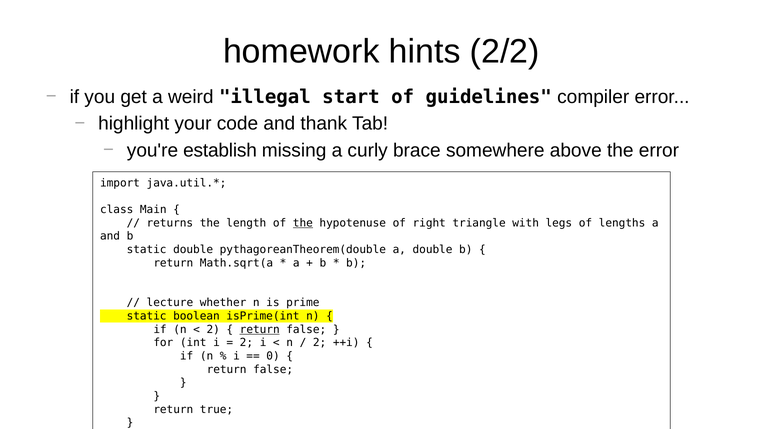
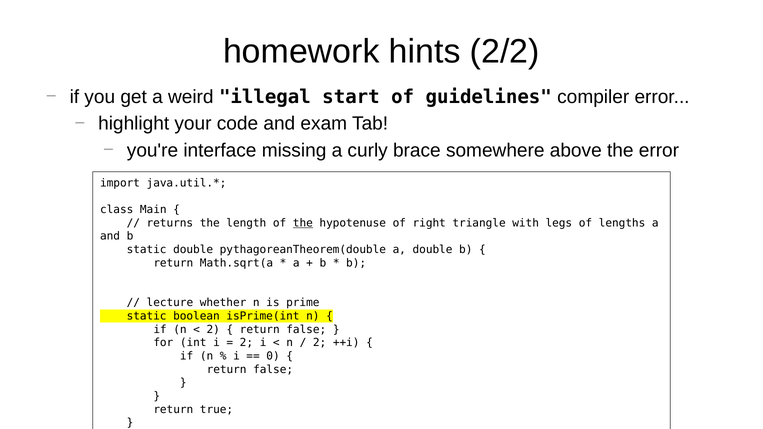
thank: thank -> exam (324, 124)
establish: establish -> interface (220, 150)
return underline: present -> none (260, 330)
